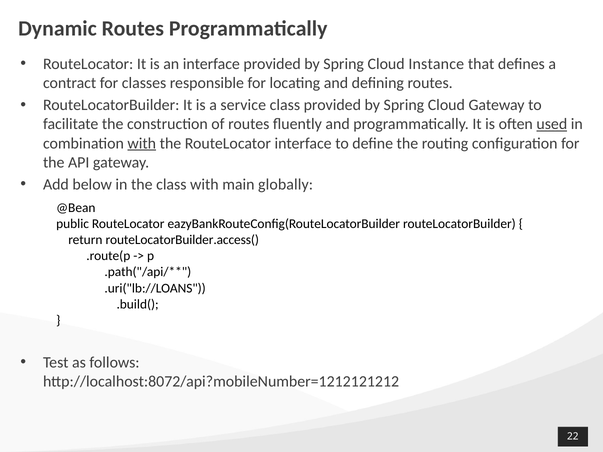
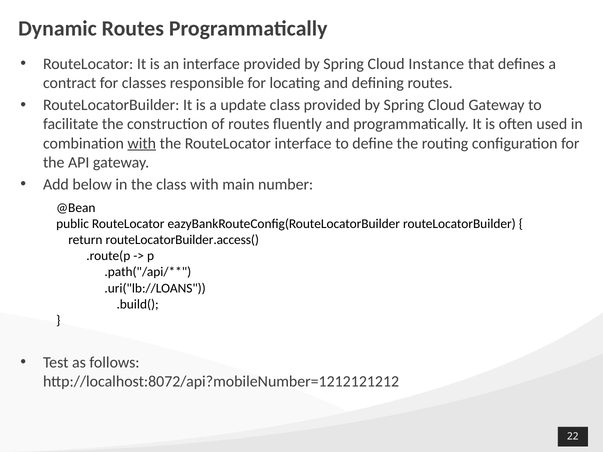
service: service -> update (243, 105)
used underline: present -> none (552, 124)
globally: globally -> number (286, 185)
